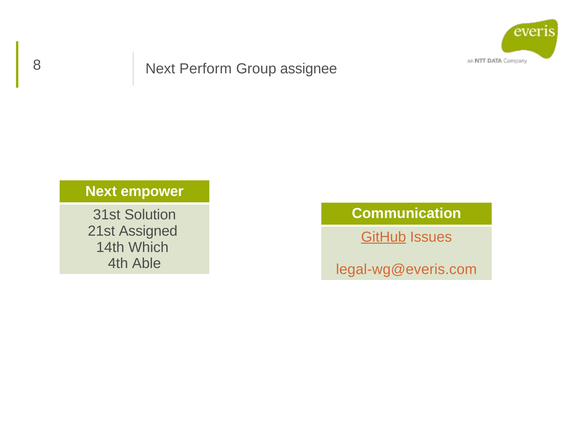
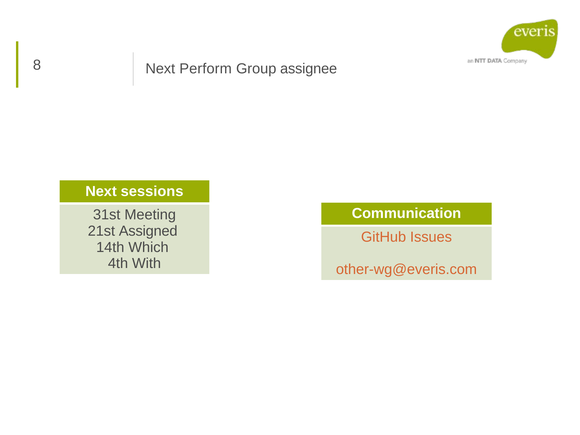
empower: empower -> sessions (152, 191)
Solution: Solution -> Meeting (150, 215)
GitHub underline: present -> none (384, 237)
Able: Able -> With (147, 264)
legal-wg@everis.com: legal-wg@everis.com -> other-wg@everis.com (406, 269)
